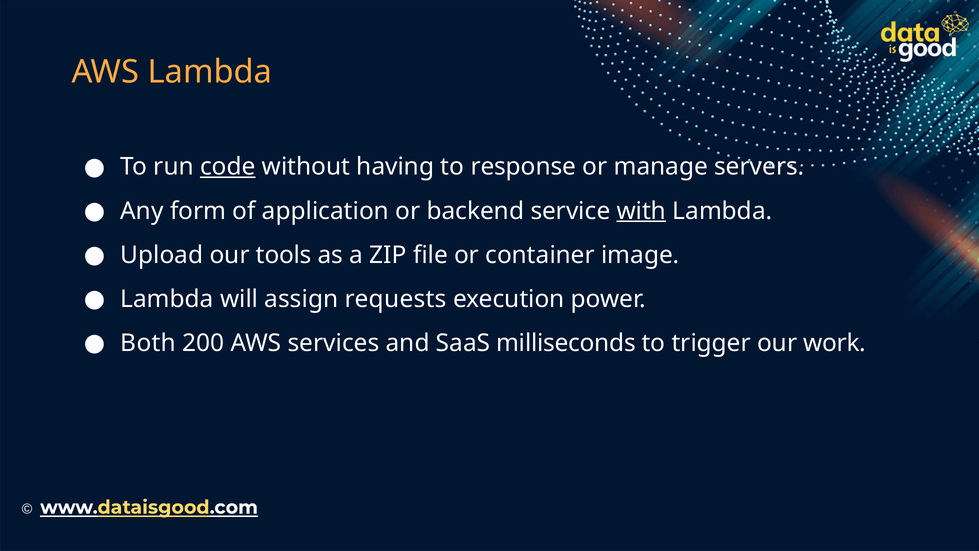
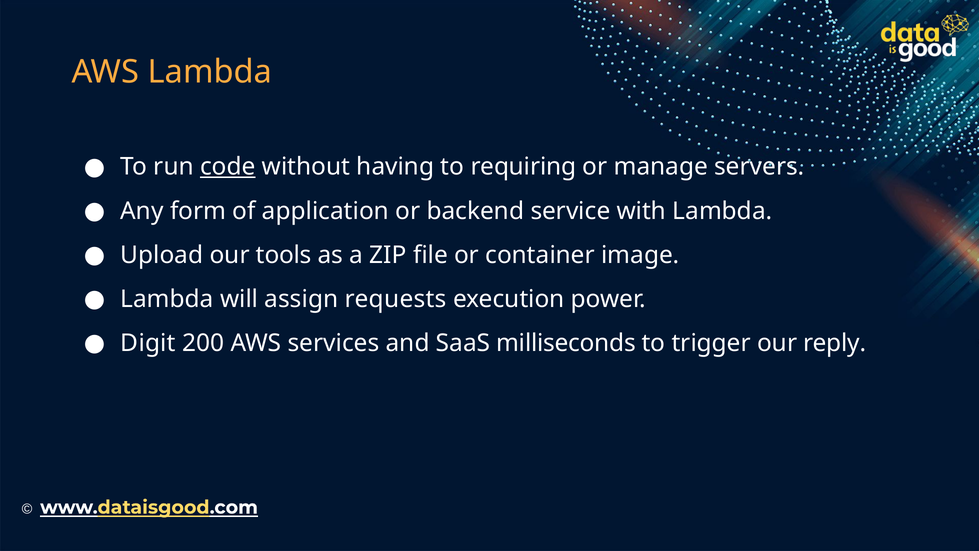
response: response -> requiring (523, 167)
with underline: present -> none (641, 211)
Both: Both -> Digit (148, 343)
work: work -> reply (835, 343)
